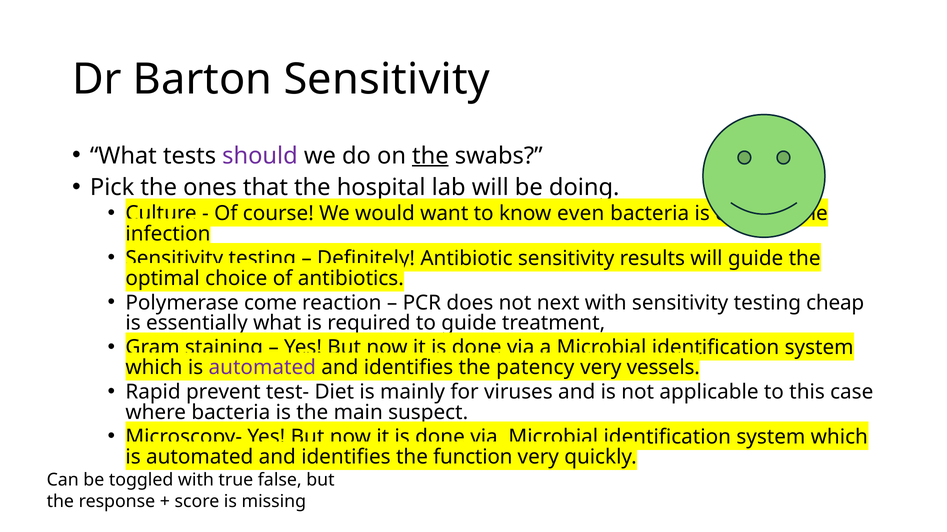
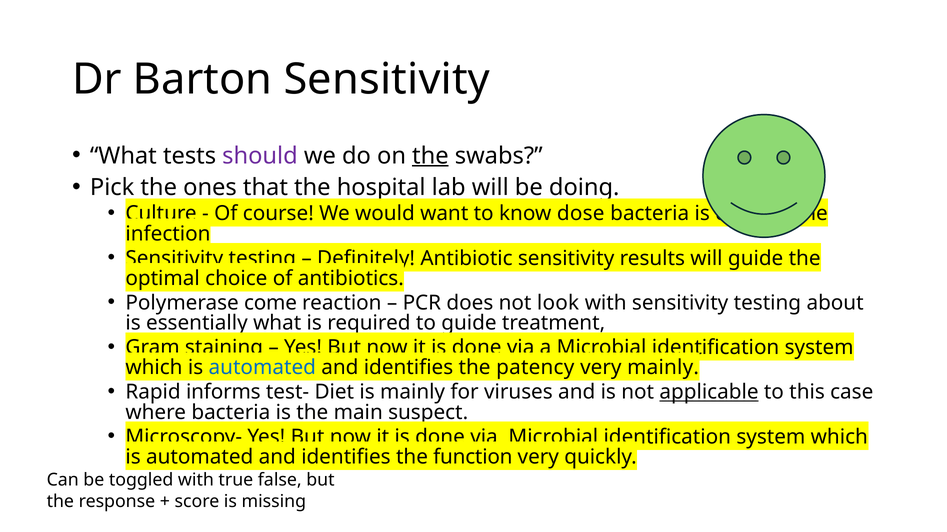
even: even -> dose (581, 214)
next: next -> look (558, 303)
cheap: cheap -> about (835, 303)
automated colour: purple -> blue (262, 368)
very vessels: vessels -> mainly (663, 368)
prevent: prevent -> informs (223, 393)
applicable underline: none -> present (709, 393)
